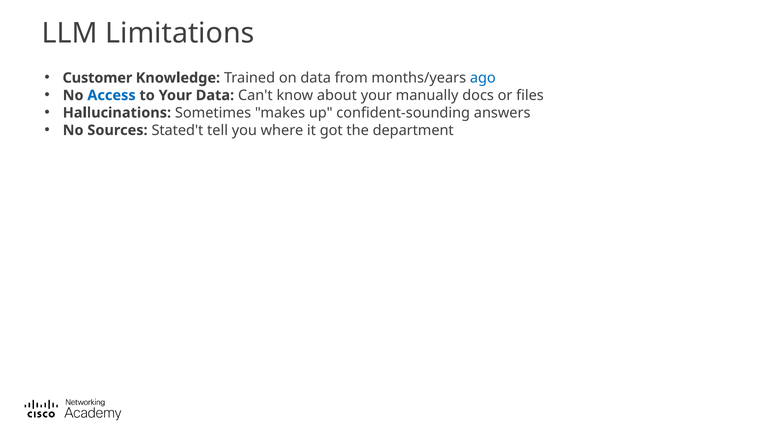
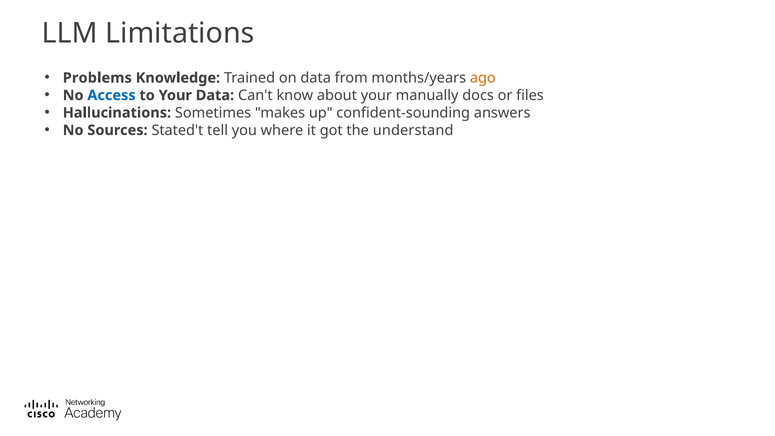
Customer: Customer -> Problems (97, 78)
ago colour: blue -> orange (483, 78)
department: department -> understand (413, 130)
